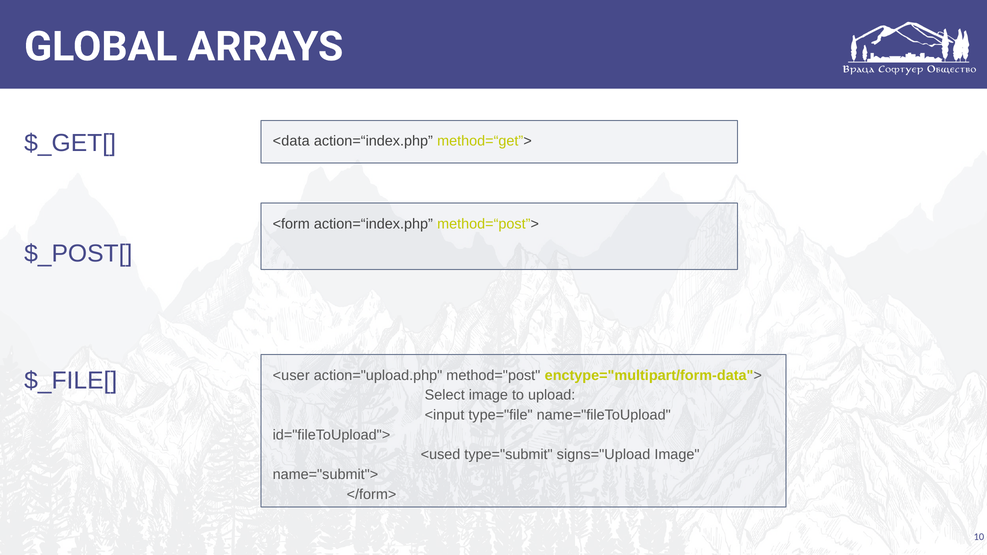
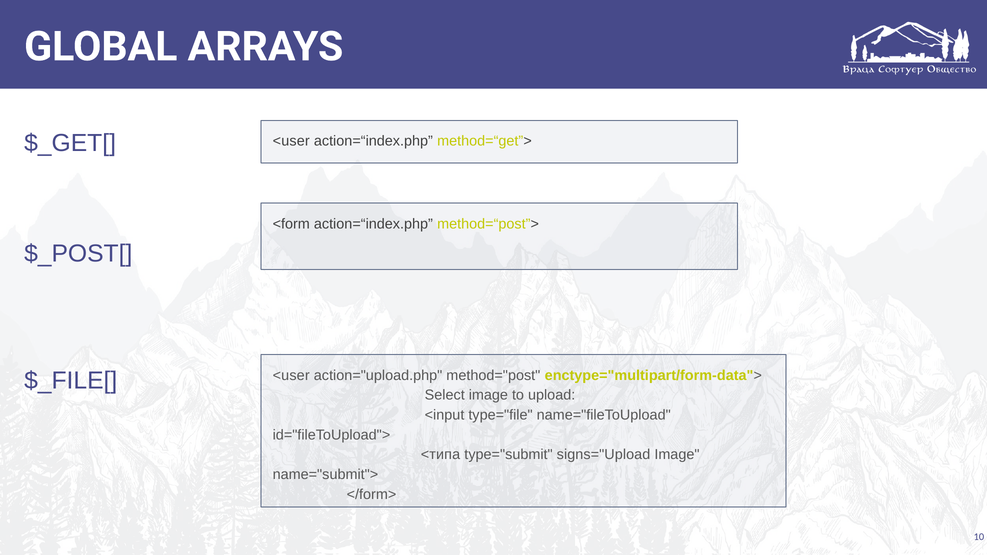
<data: <data -> <user (291, 141)
<used: <used -> <типа (440, 455)
